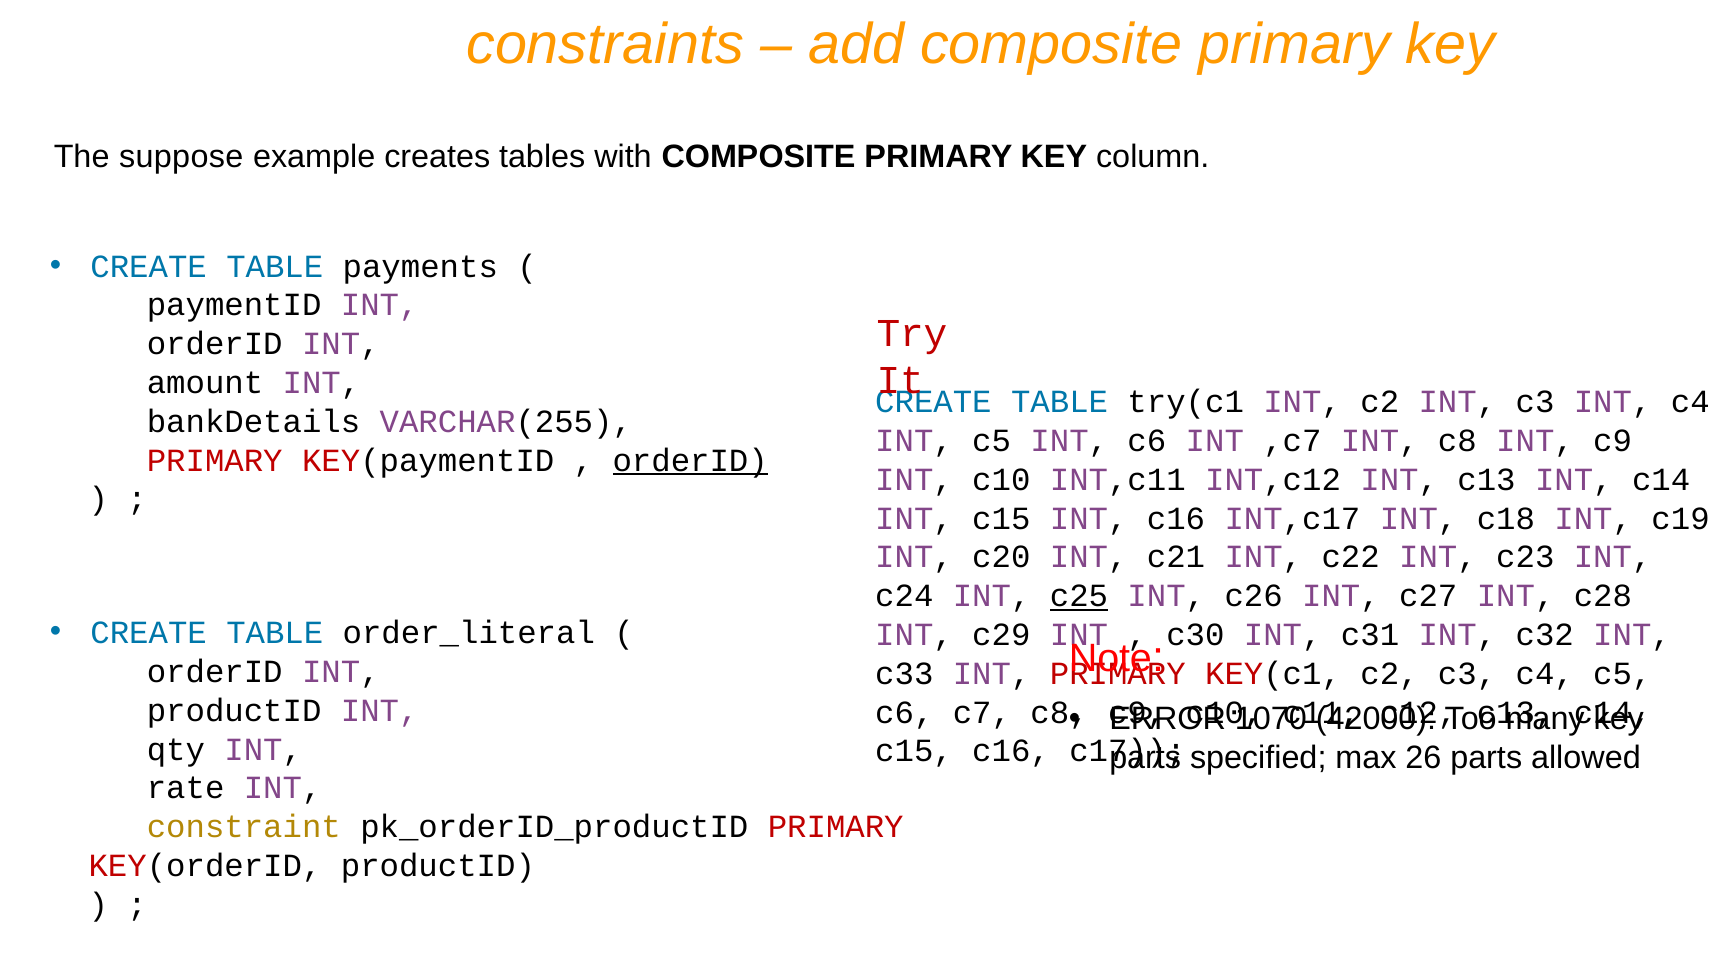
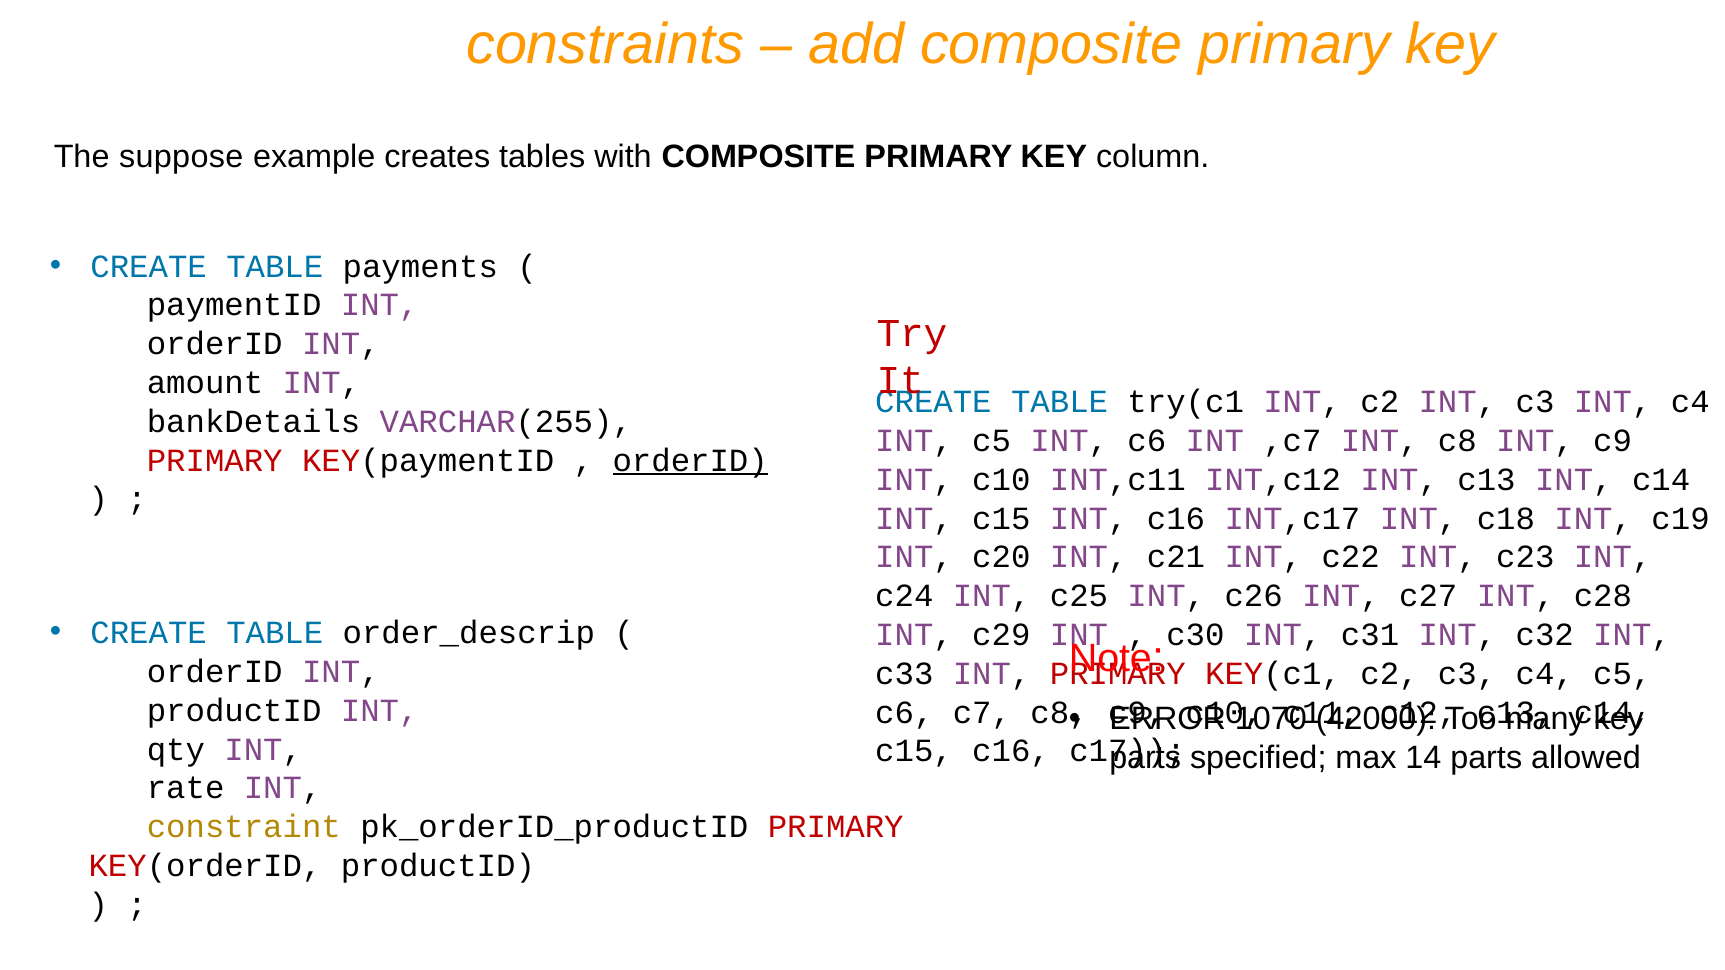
c25 underline: present -> none (1079, 596)
order_literal: order_literal -> order_descrip (469, 633)
26: 26 -> 14 (1423, 758)
